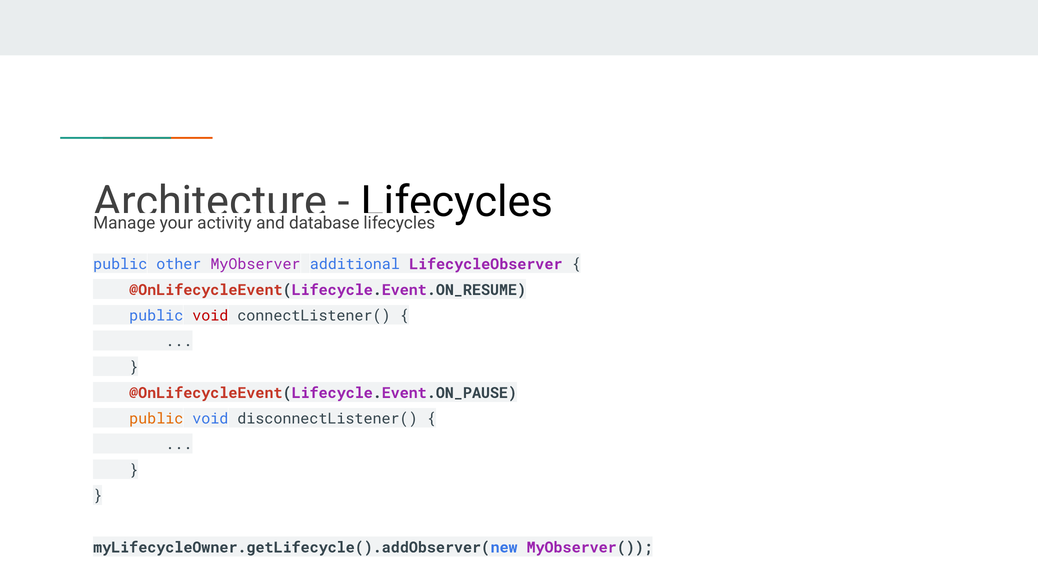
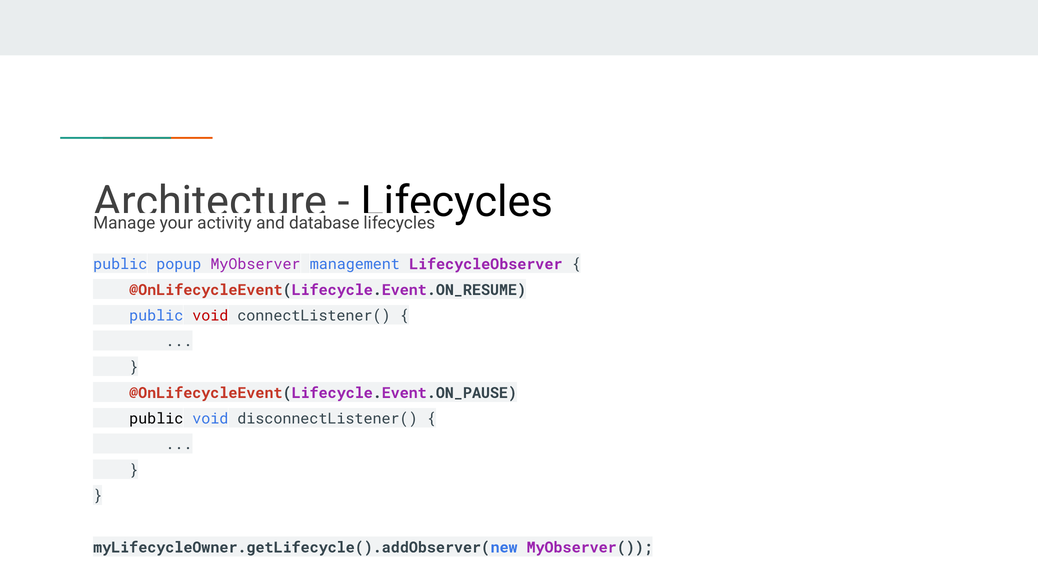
other: other -> popup (179, 264)
additional: additional -> management (355, 264)
public colour: orange -> black (156, 419)
